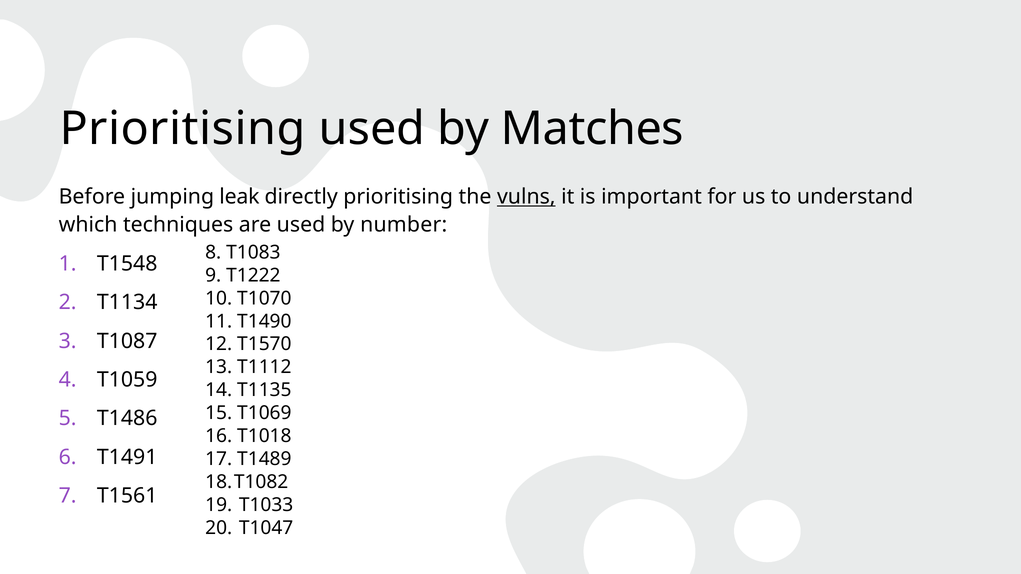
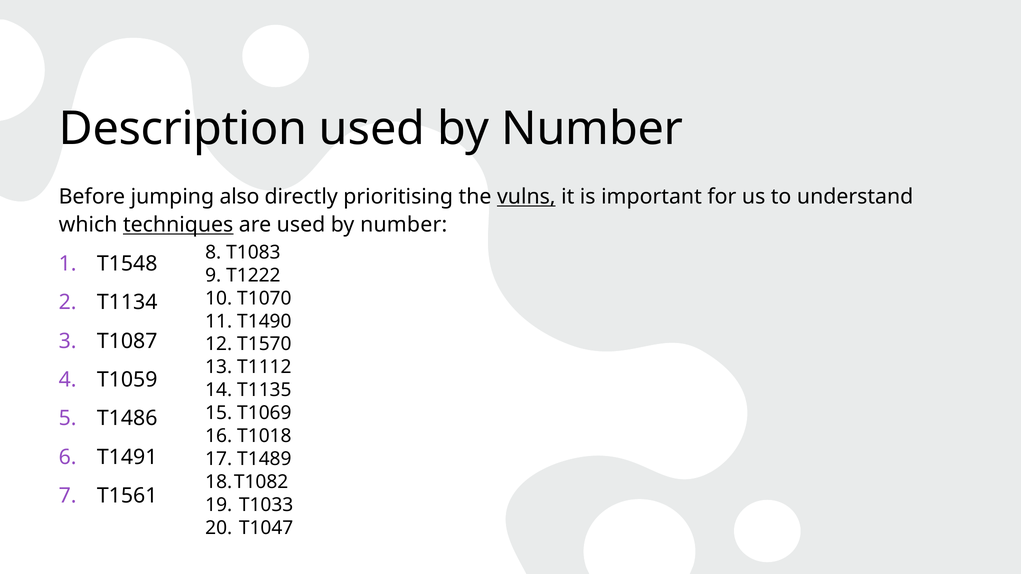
Prioritising: Prioritising -> Description (183, 129)
Matches: Matches -> Number (592, 129)
leak: leak -> also (239, 197)
techniques underline: none -> present (178, 225)
